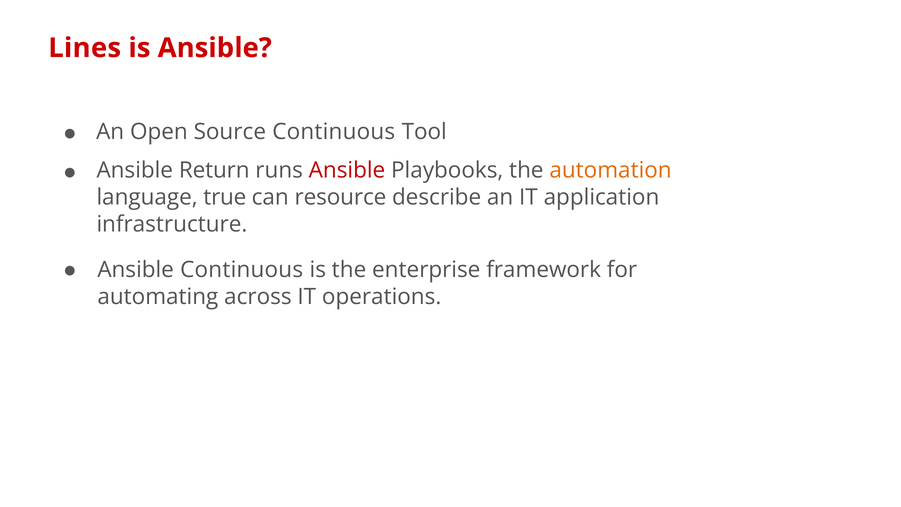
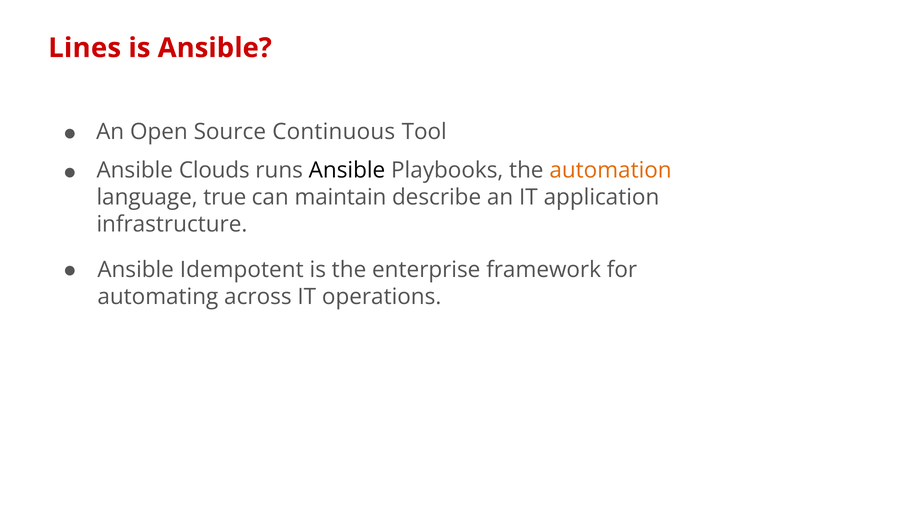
Return: Return -> Clouds (214, 170)
Ansible colour: red -> black (347, 170)
resource: resource -> maintain (340, 197)
Ansible Continuous: Continuous -> Idempotent (242, 270)
